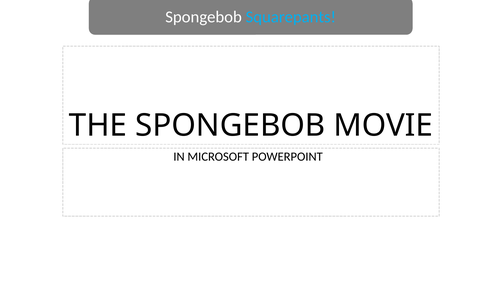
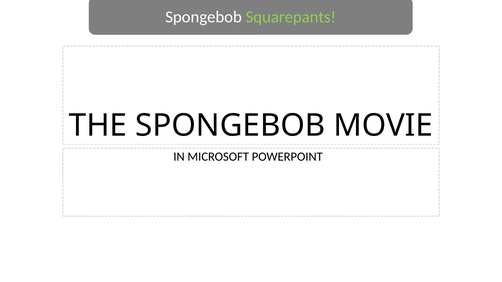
Squarepants colour: light blue -> light green (291, 17)
